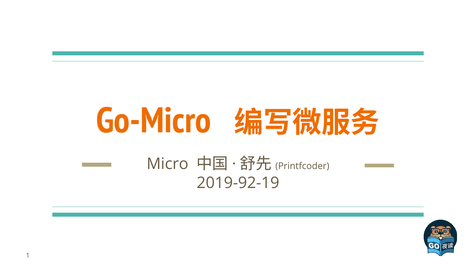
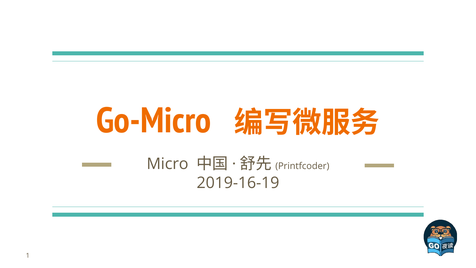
2019-92-19: 2019-92-19 -> 2019-16-19 (238, 183)
